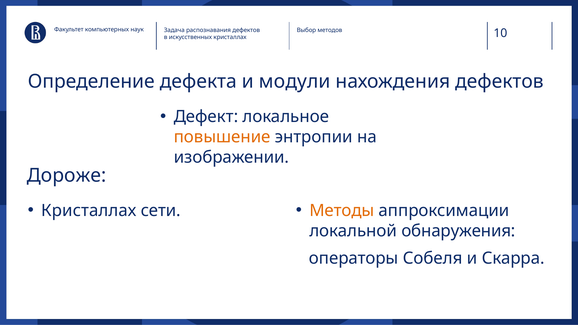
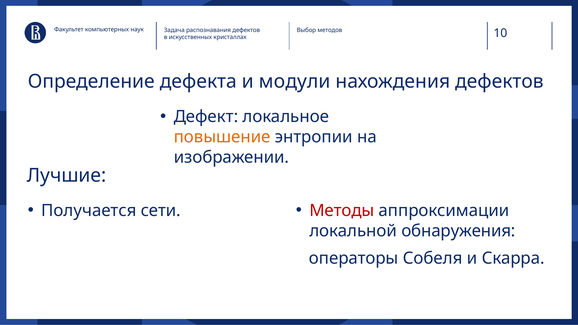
Дороже: Дороже -> Лучшие (67, 175)
Кристаллах: Кристаллах -> Получается (89, 211)
Методы colour: orange -> red (342, 211)
